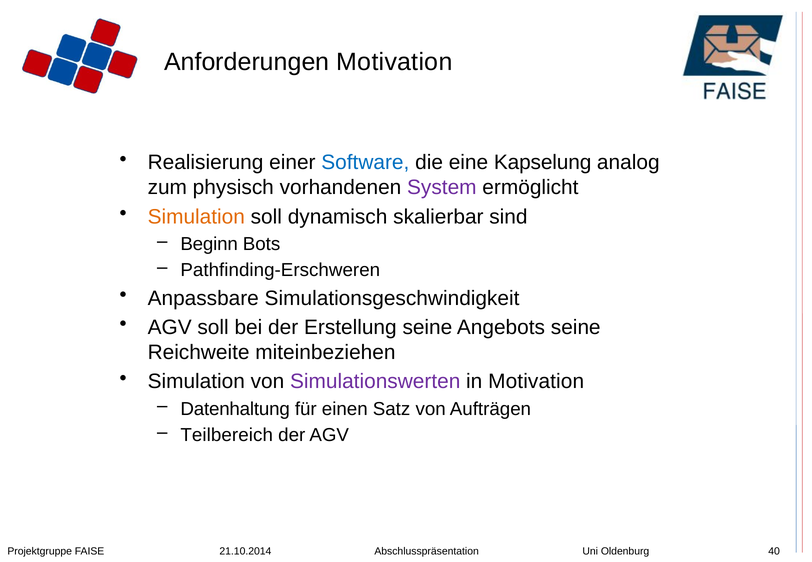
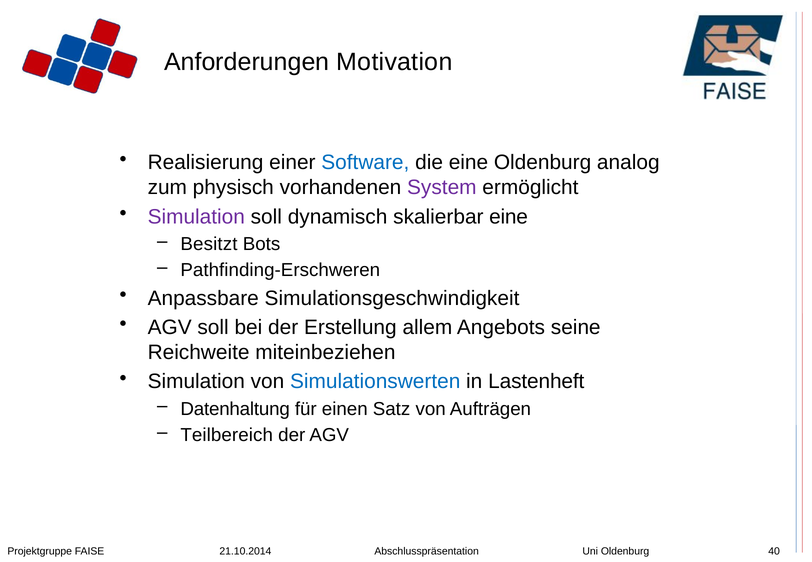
eine Kapselung: Kapselung -> Oldenburg (543, 163)
Simulation colour: orange -> purple (196, 217)
skalierbar sind: sind -> eine (509, 217)
Beginn: Beginn -> Besitzt (209, 244)
Erstellung seine: seine -> allem (427, 327)
Simulationswerten colour: purple -> blue (375, 382)
in Motivation: Motivation -> Lastenheft (536, 382)
